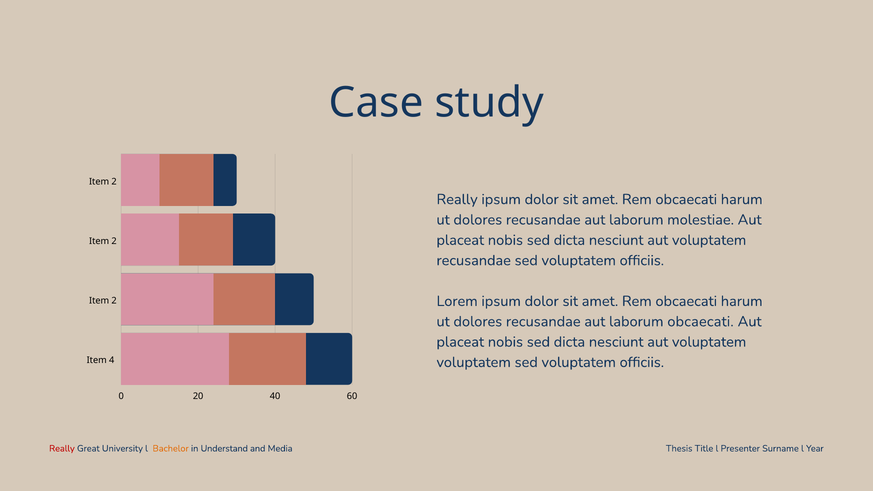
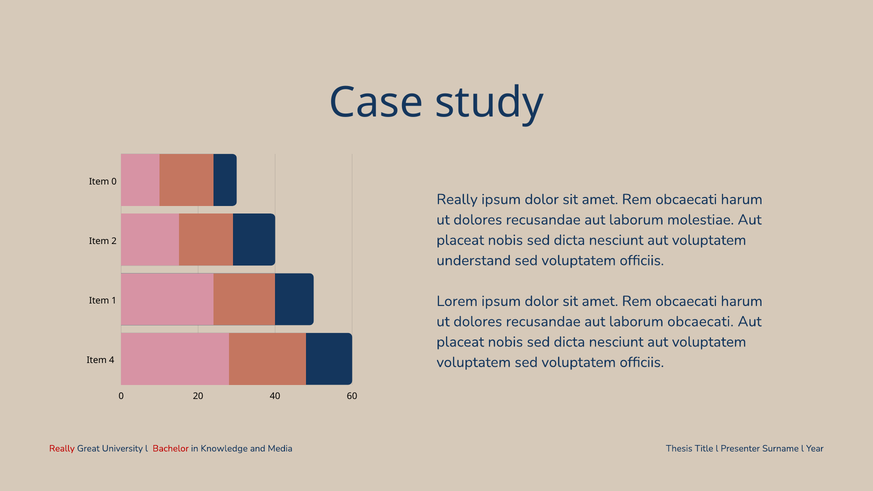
2: 2 -> 0 (114, 182)
recusandae: recusandae -> understand (474, 260)
2: 2 -> 1 (114, 301)
Bachelor colour: orange -> red (171, 449)
Understand: Understand -> Knowledge (224, 449)
